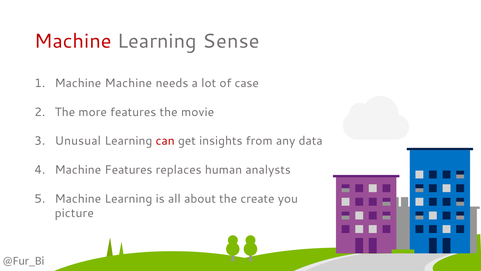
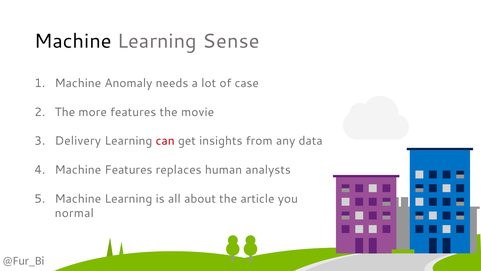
Machine colour: red -> black (73, 41)
Machine Machine: Machine -> Anomaly (128, 83)
Unusual: Unusual -> Delivery (78, 141)
create: create -> article (257, 198)
picture: picture -> normal (74, 213)
